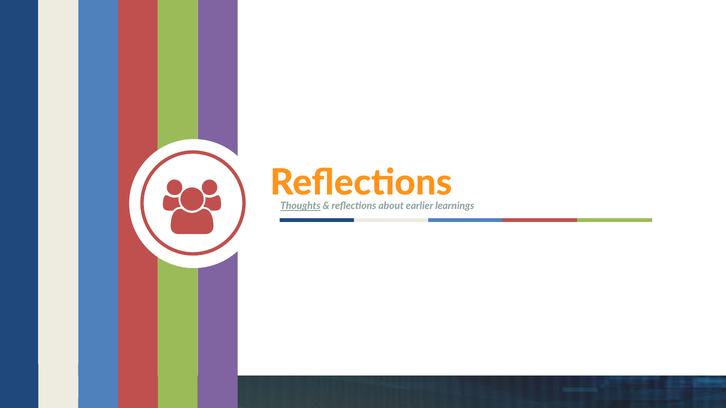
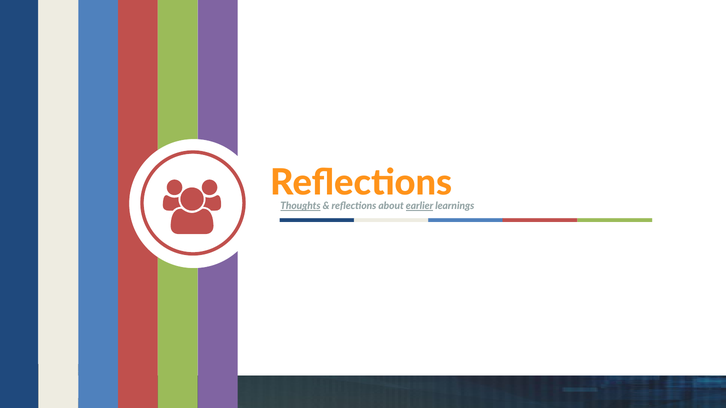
earlier underline: none -> present (420, 206)
